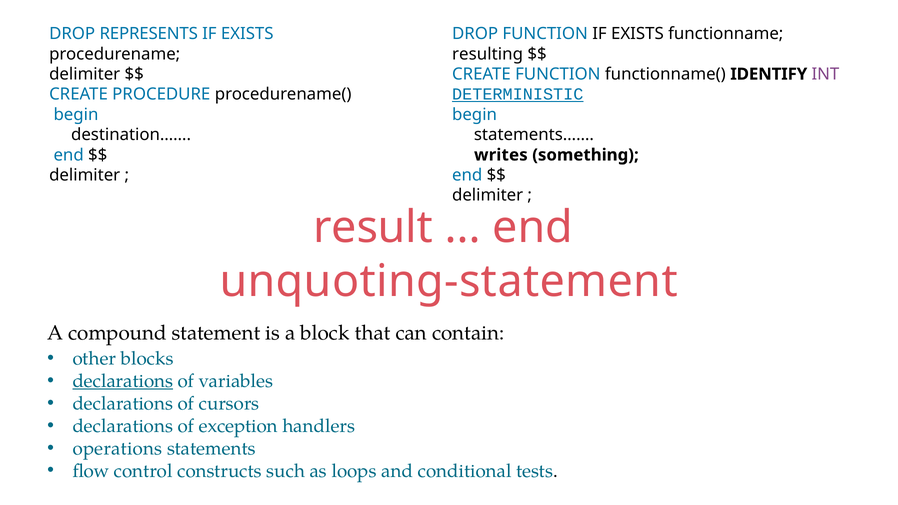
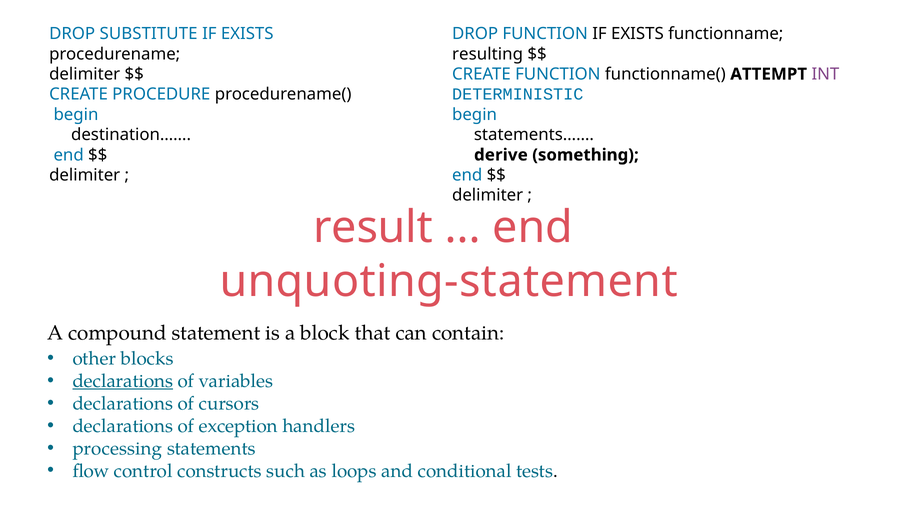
REPRESENTS: REPRESENTS -> SUBSTITUTE (149, 34)
IDENTIFY: IDENTIFY -> ATTEMPT (769, 74)
DETERMINISTIC underline: present -> none (518, 94)
writes: writes -> derive (501, 155)
operations: operations -> processing (117, 449)
